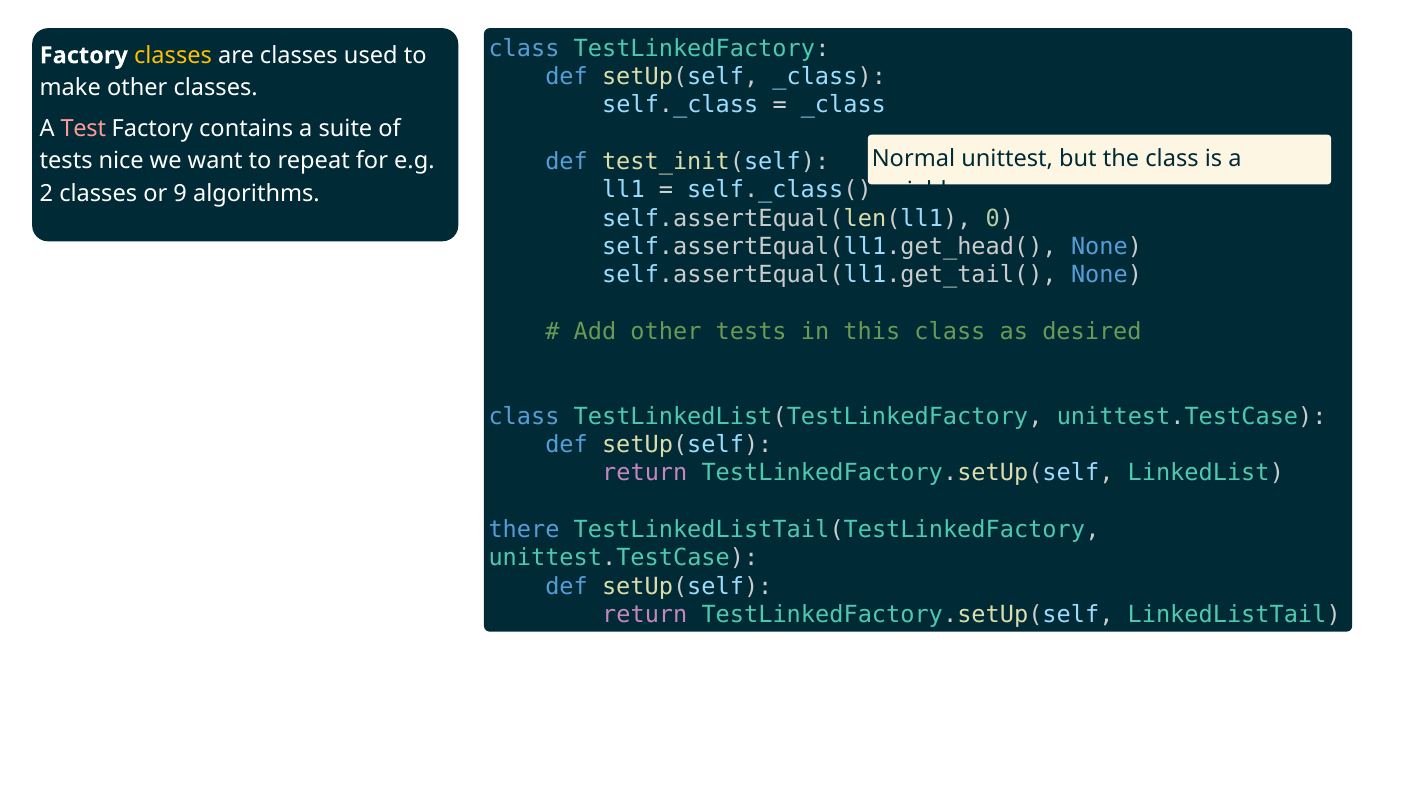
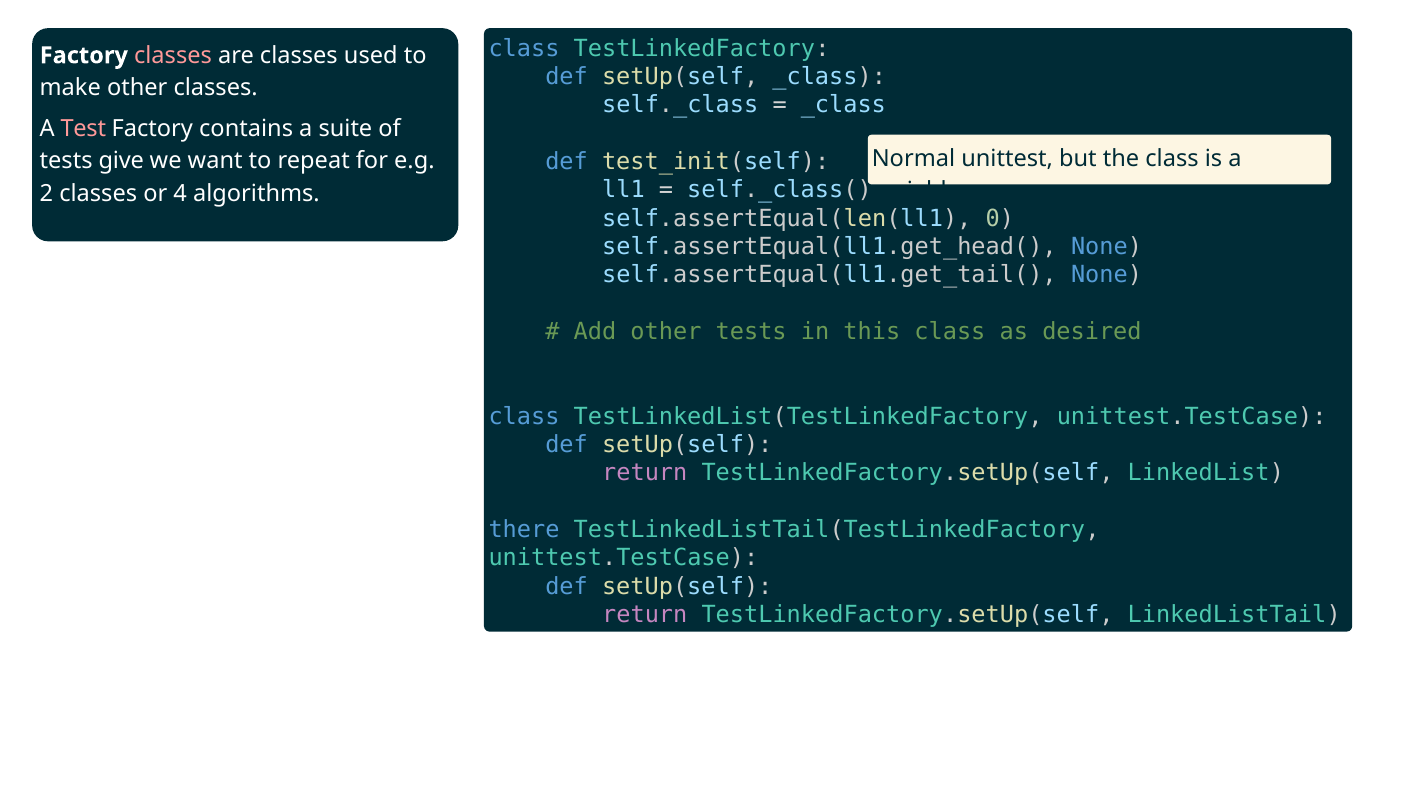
classes colour: yellow -> pink (173, 55)
nice: nice -> give (121, 161)
9: 9 -> 4 (180, 193)
